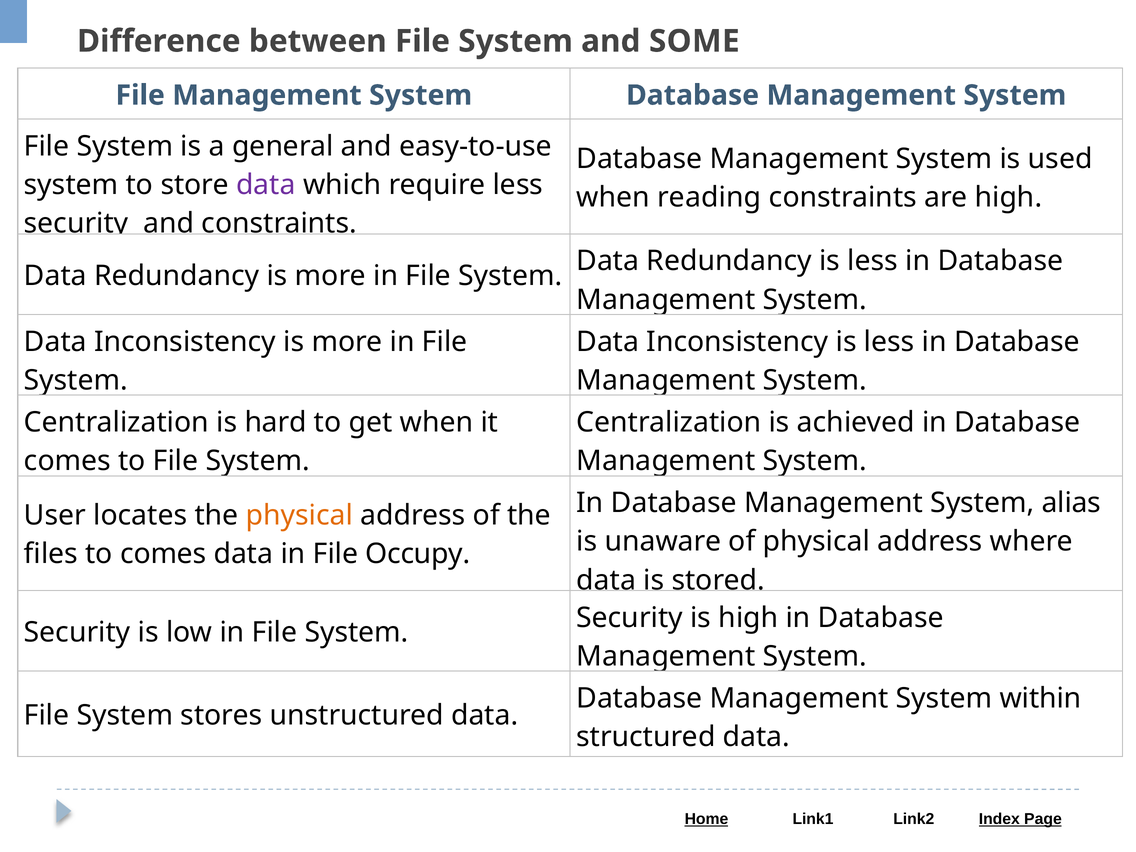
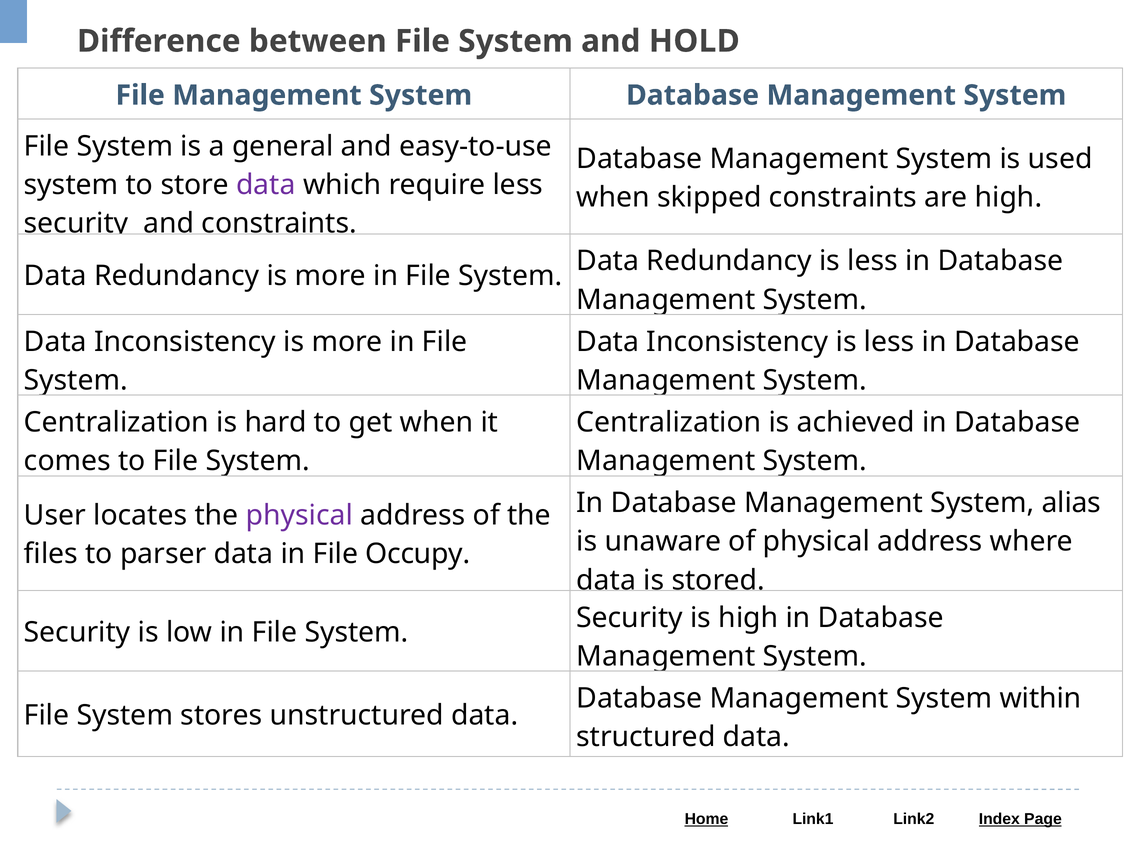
SOME: SOME -> HOLD (694, 41)
reading: reading -> skipped (709, 197)
physical colour: orange -> purple (299, 515)
to comes: comes -> parser (163, 554)
